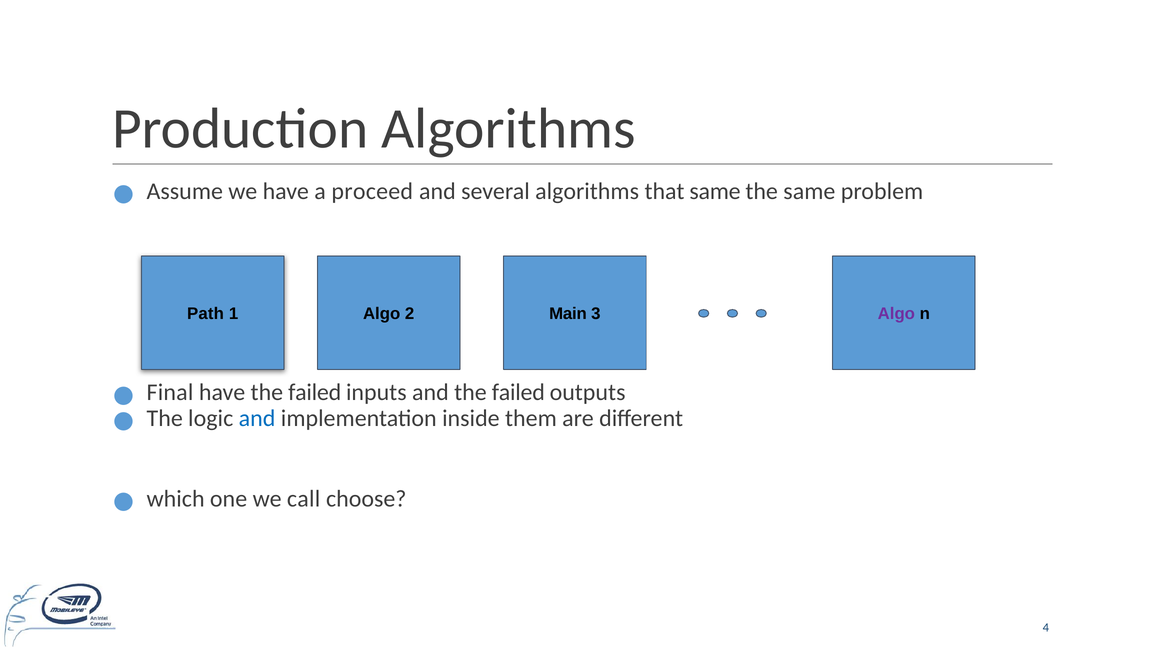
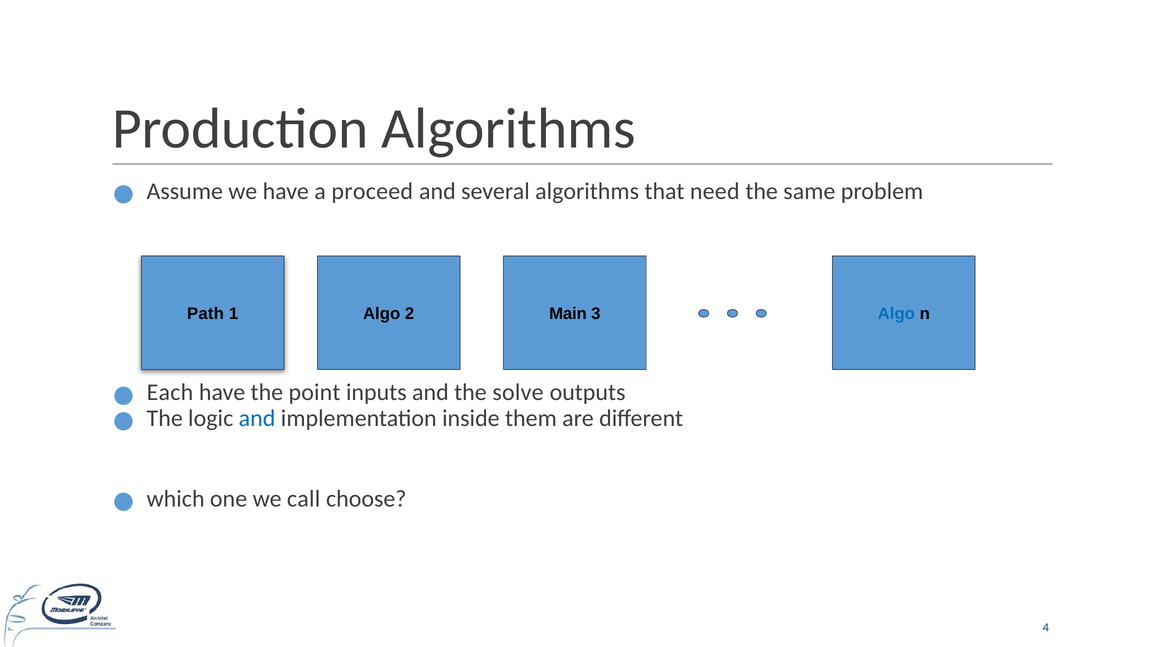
that same: same -> need (715, 191)
Algo colour: purple -> blue (896, 314)
Final: Final -> Each (170, 392)
have the failed: failed -> point (314, 392)
and the failed: failed -> solve (518, 392)
